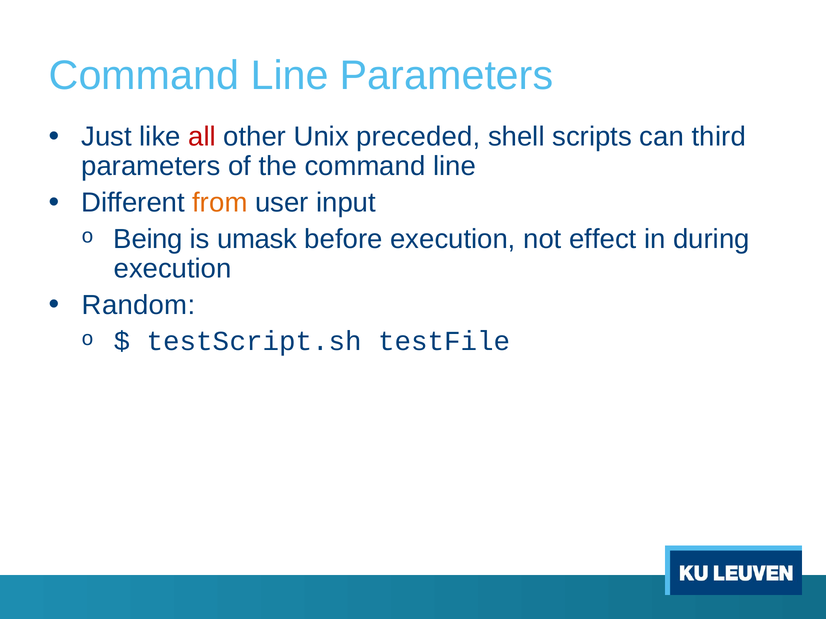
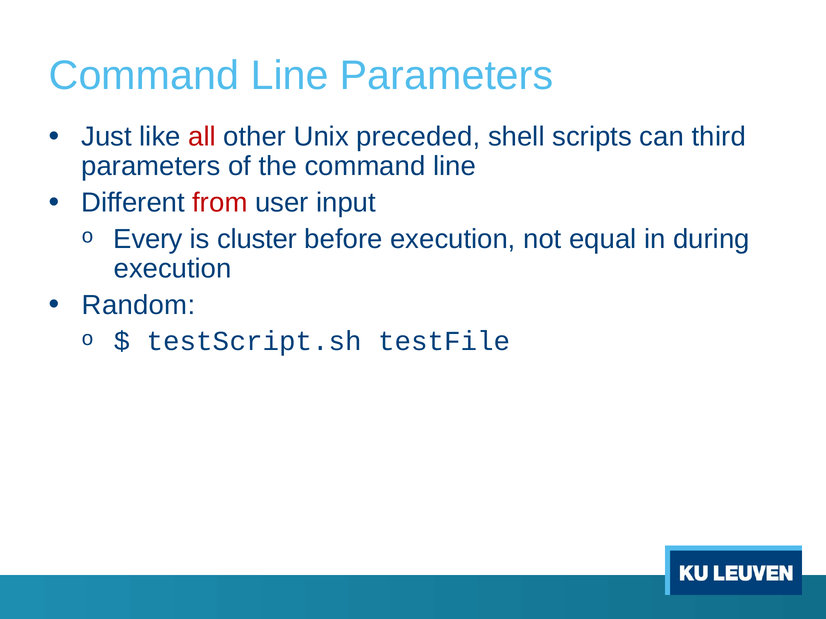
from colour: orange -> red (220, 203)
Being: Being -> Every (148, 239)
umask: umask -> cluster (257, 239)
effect: effect -> equal (603, 239)
